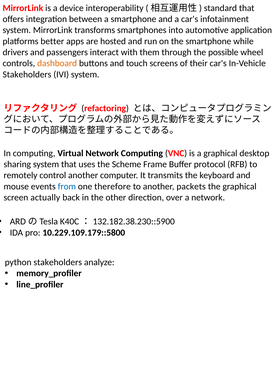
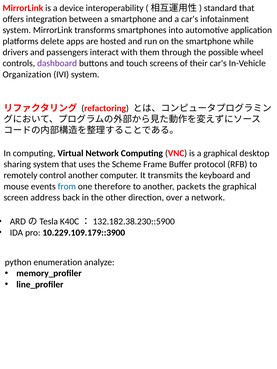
better: better -> delete (52, 41)
dashboard colour: orange -> purple (57, 63)
Stakeholders: Stakeholders -> Organization (27, 74)
actually: actually -> address (45, 198)
10.229.109.179::5800: 10.229.109.179::5800 -> 10.229.109.179::3900 (84, 233)
python stakeholders: stakeholders -> enumeration (58, 262)
